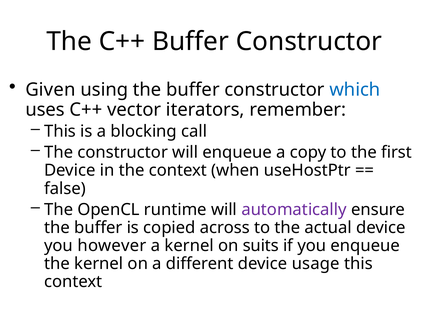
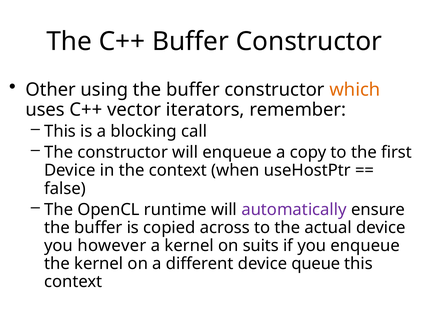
Given: Given -> Other (51, 90)
which colour: blue -> orange (355, 90)
usage: usage -> queue (316, 263)
